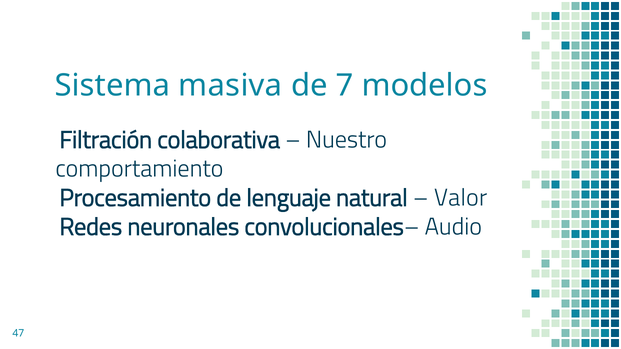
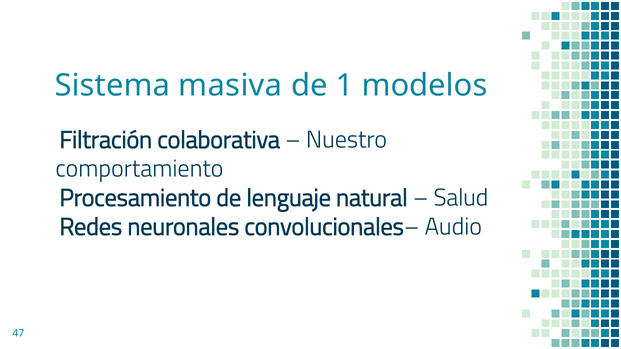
7: 7 -> 1 (345, 86)
Valor: Valor -> Salud (461, 198)
